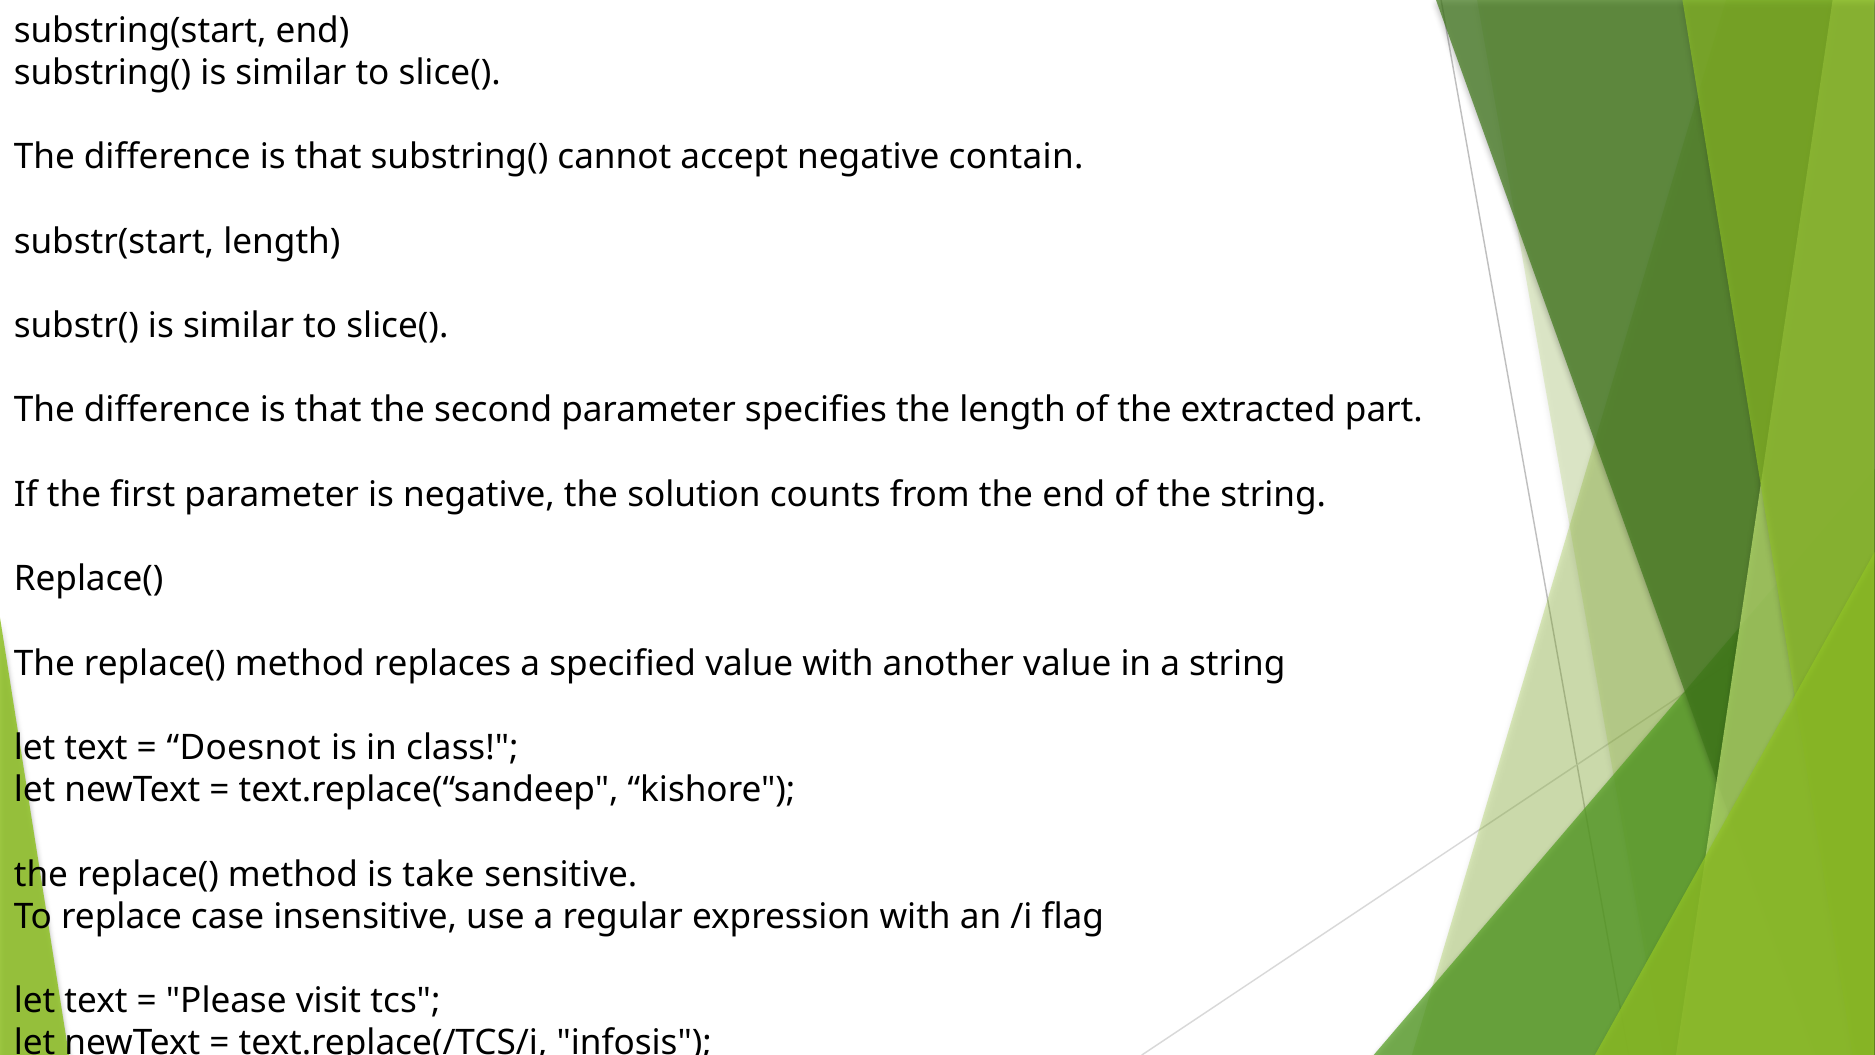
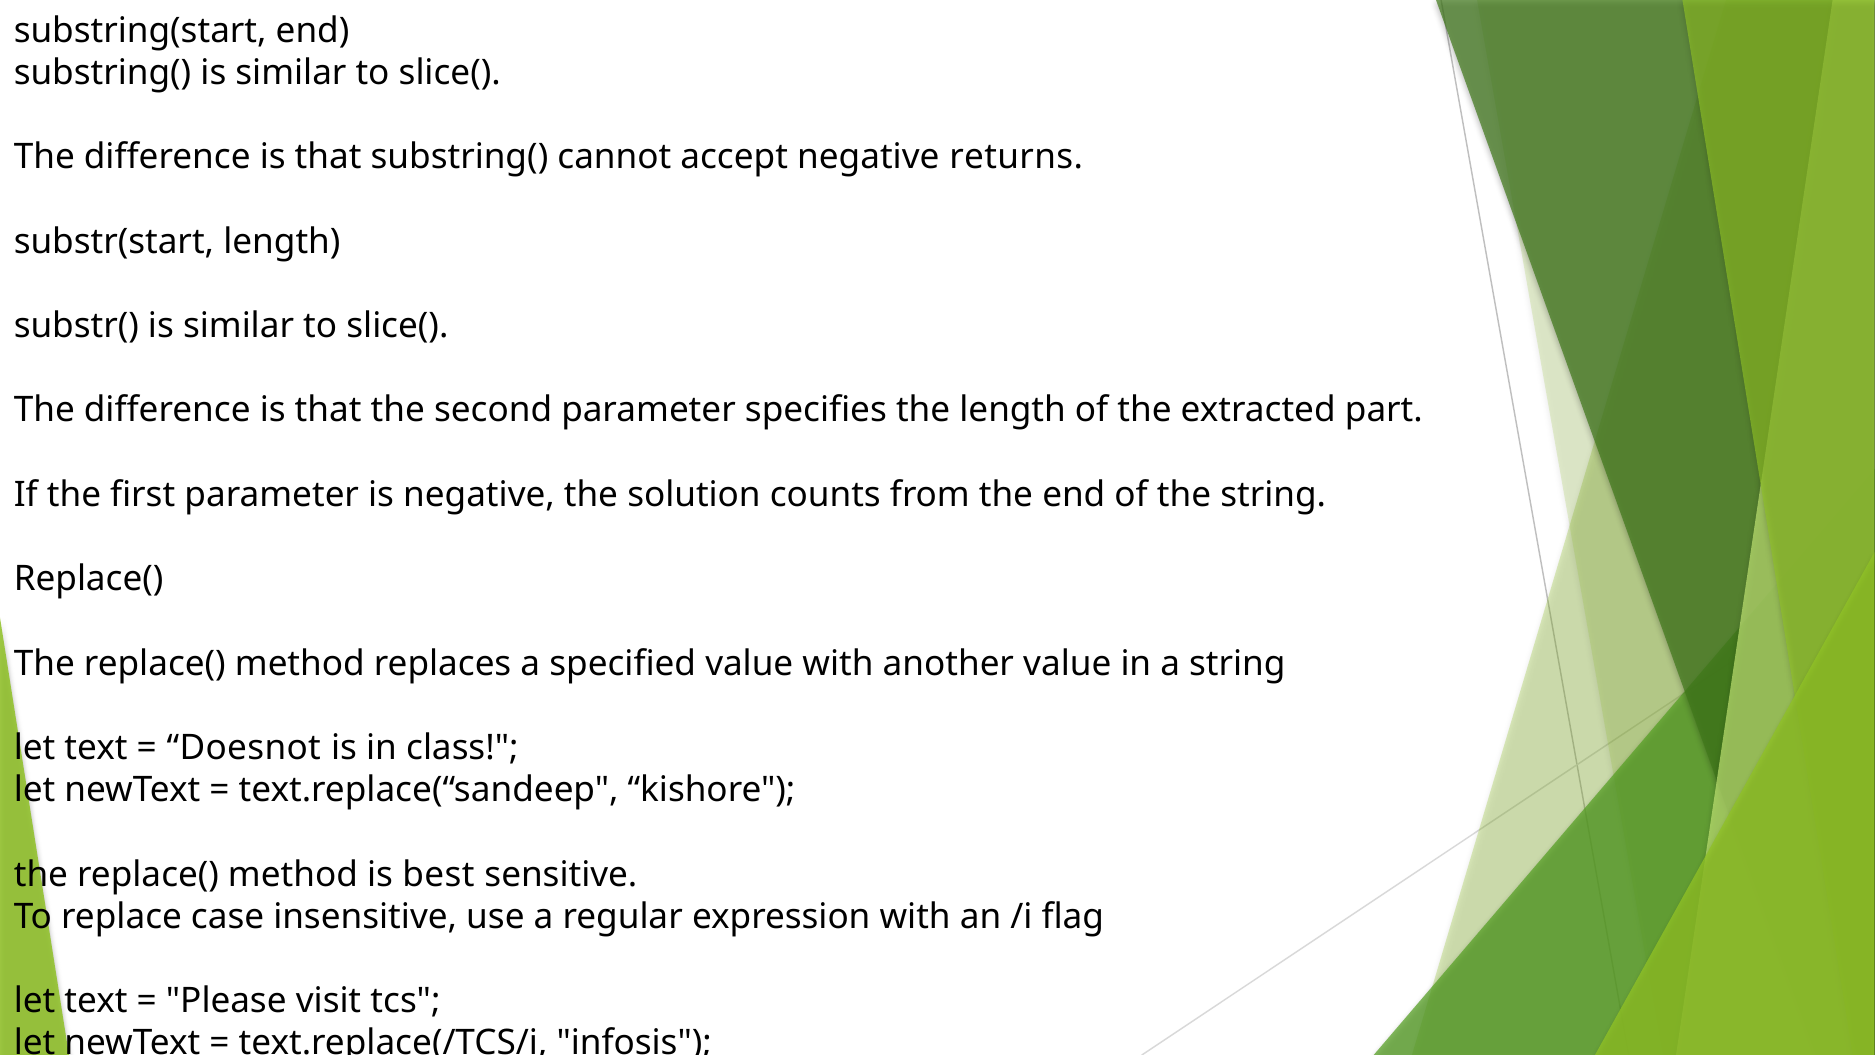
contain: contain -> returns (1016, 157)
take: take -> best (438, 874)
